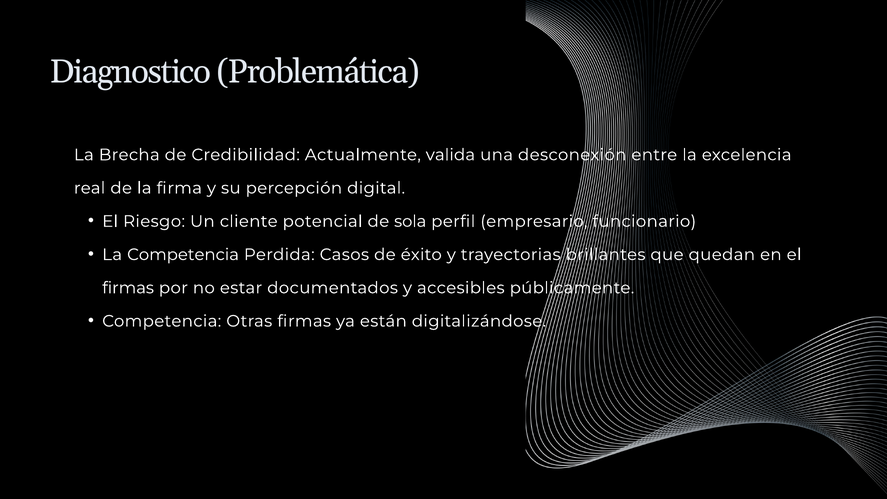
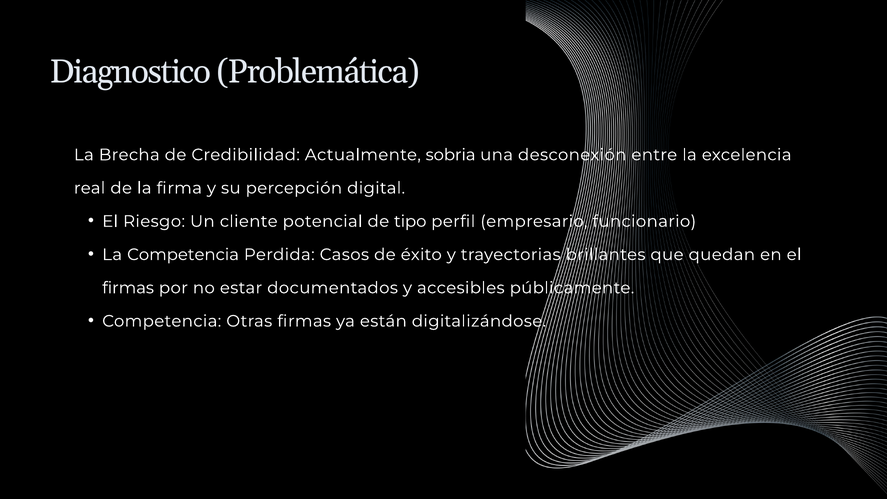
valida: valida -> sobria (451, 155)
sola: sola -> tipo (410, 221)
